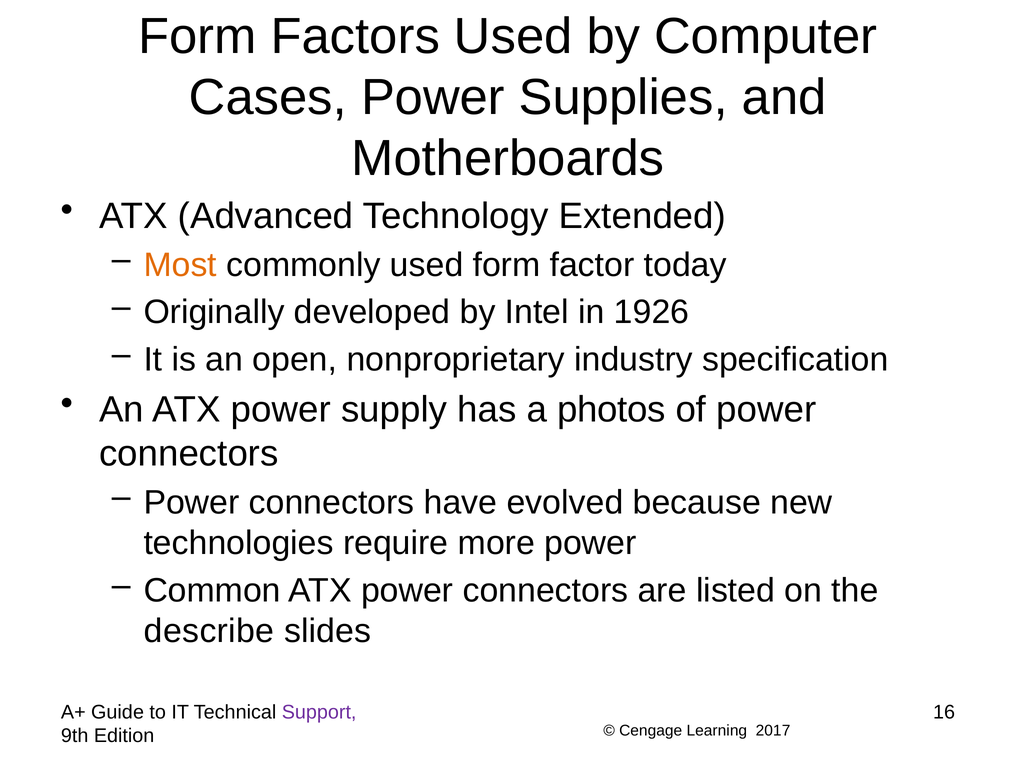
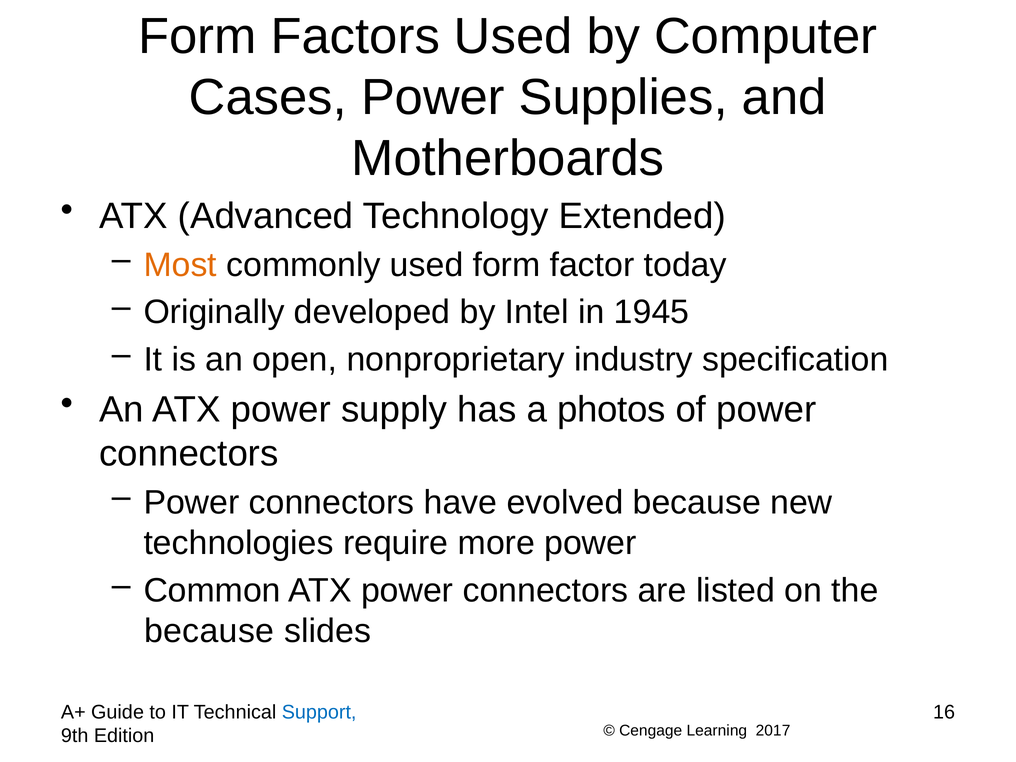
1926: 1926 -> 1945 (652, 312)
describe: describe -> because (209, 631)
Support colour: purple -> blue (319, 712)
